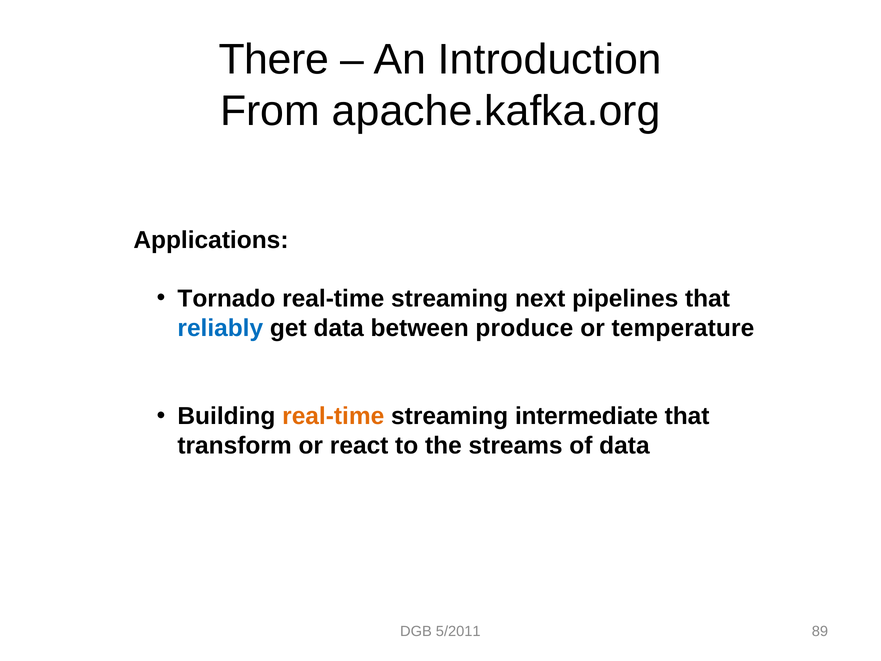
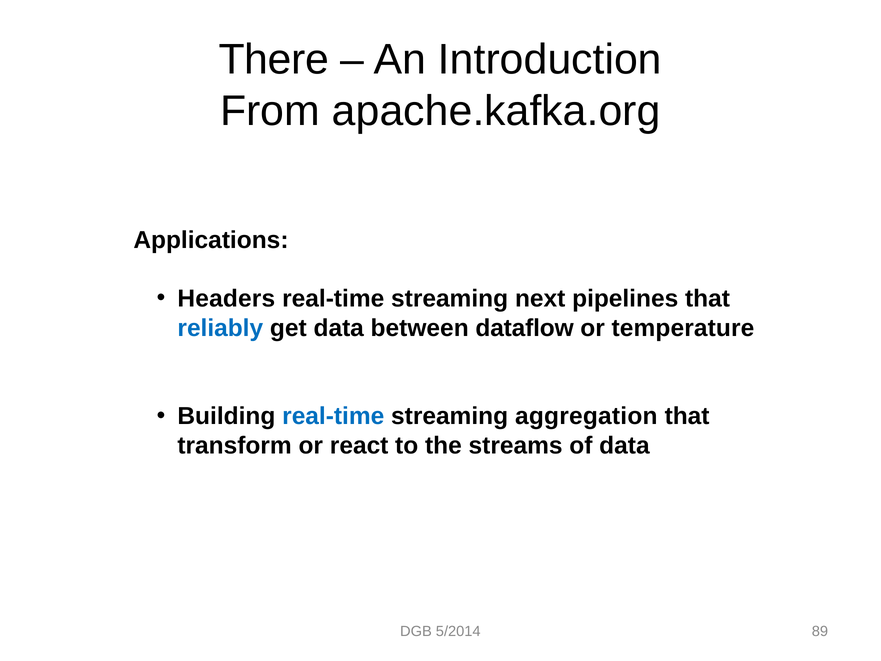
Tornado: Tornado -> Headers (226, 299)
produce: produce -> dataflow (525, 328)
real-time colour: orange -> blue (333, 416)
intermediate: intermediate -> aggregation (586, 416)
5/2011: 5/2011 -> 5/2014 (458, 631)
